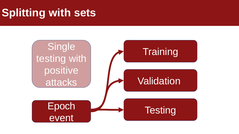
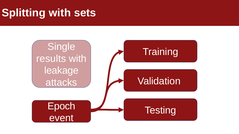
testing: testing -> results (51, 59)
positive: positive -> leakage (61, 71)
